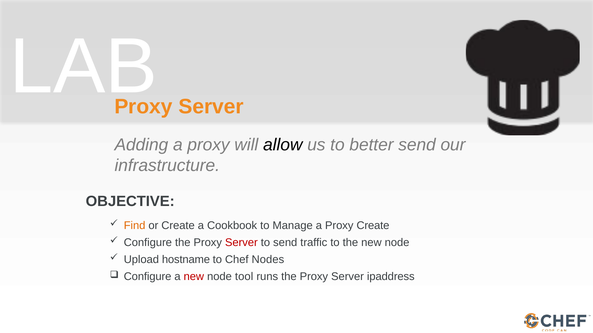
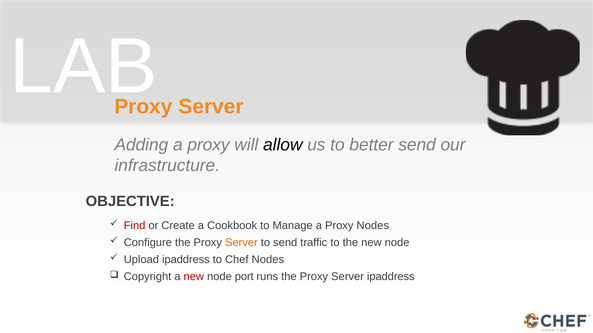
Find colour: orange -> red (135, 226)
Proxy Create: Create -> Nodes (373, 226)
Server colour: red -> orange (241, 243)
Upload hostname: hostname -> ipaddress (186, 260)
Configure: Configure -> Copyright (148, 277)
tool: tool -> port (244, 277)
